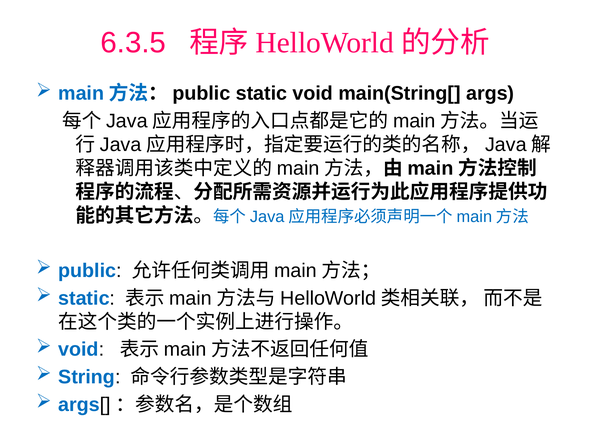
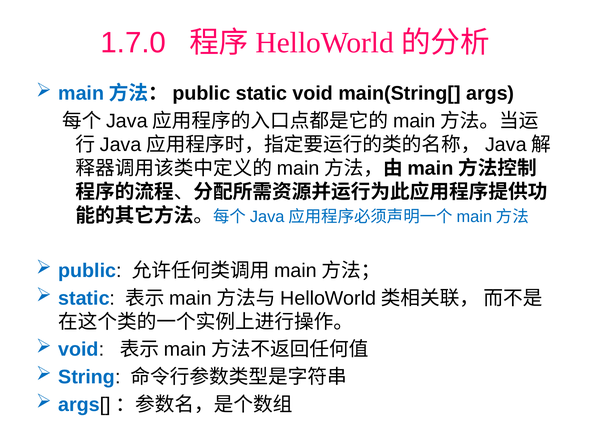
6.3.5: 6.3.5 -> 1.7.0 (133, 43)
